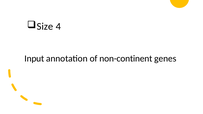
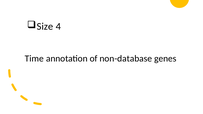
Input: Input -> Time (34, 59)
non-continent: non-continent -> non-database (126, 59)
